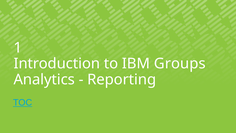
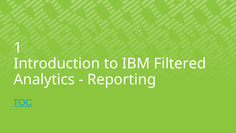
Groups: Groups -> Filtered (180, 63)
